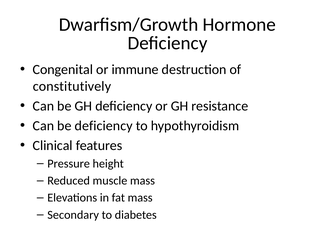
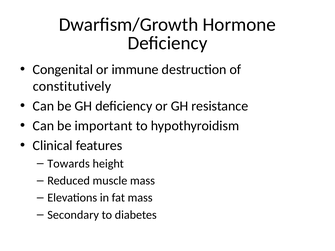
be deficiency: deficiency -> important (104, 126)
Pressure: Pressure -> Towards (69, 164)
